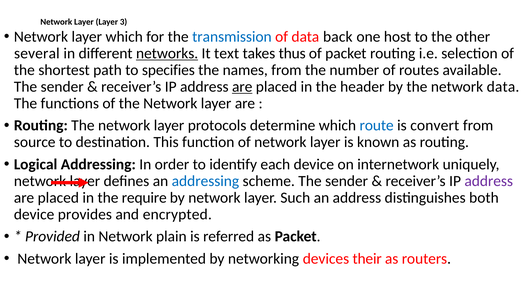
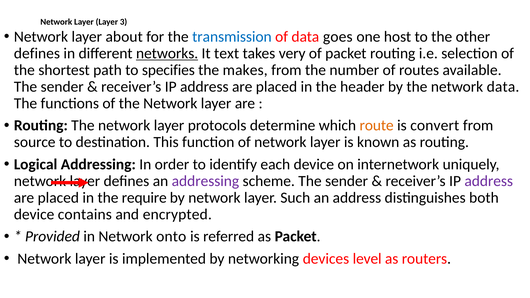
layer which: which -> about (124, 37)
back: back -> goes (338, 37)
several: several -> defines (37, 53)
thus: thus -> very (292, 53)
names: names -> makes (245, 70)
are underline: present -> none (242, 87)
route colour: blue -> orange (377, 126)
addressing colour: blue -> purple (205, 181)
provides: provides -> contains (85, 214)
plain: plain -> onto (171, 237)
their: their -> level (367, 259)
